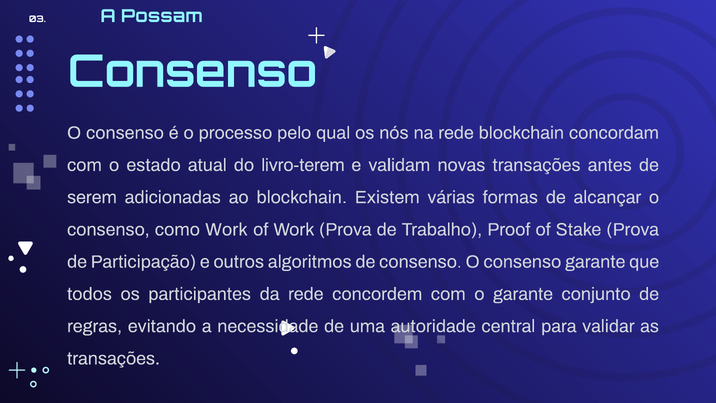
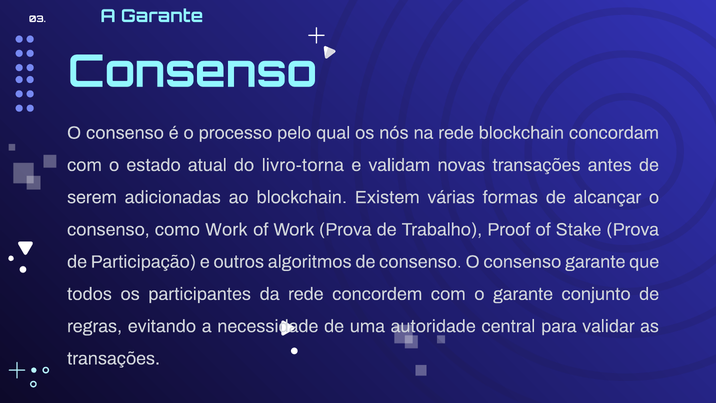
A Possam: Possam -> Garante (162, 16)
livro-terem: livro-terem -> livro-torna (303, 165)
